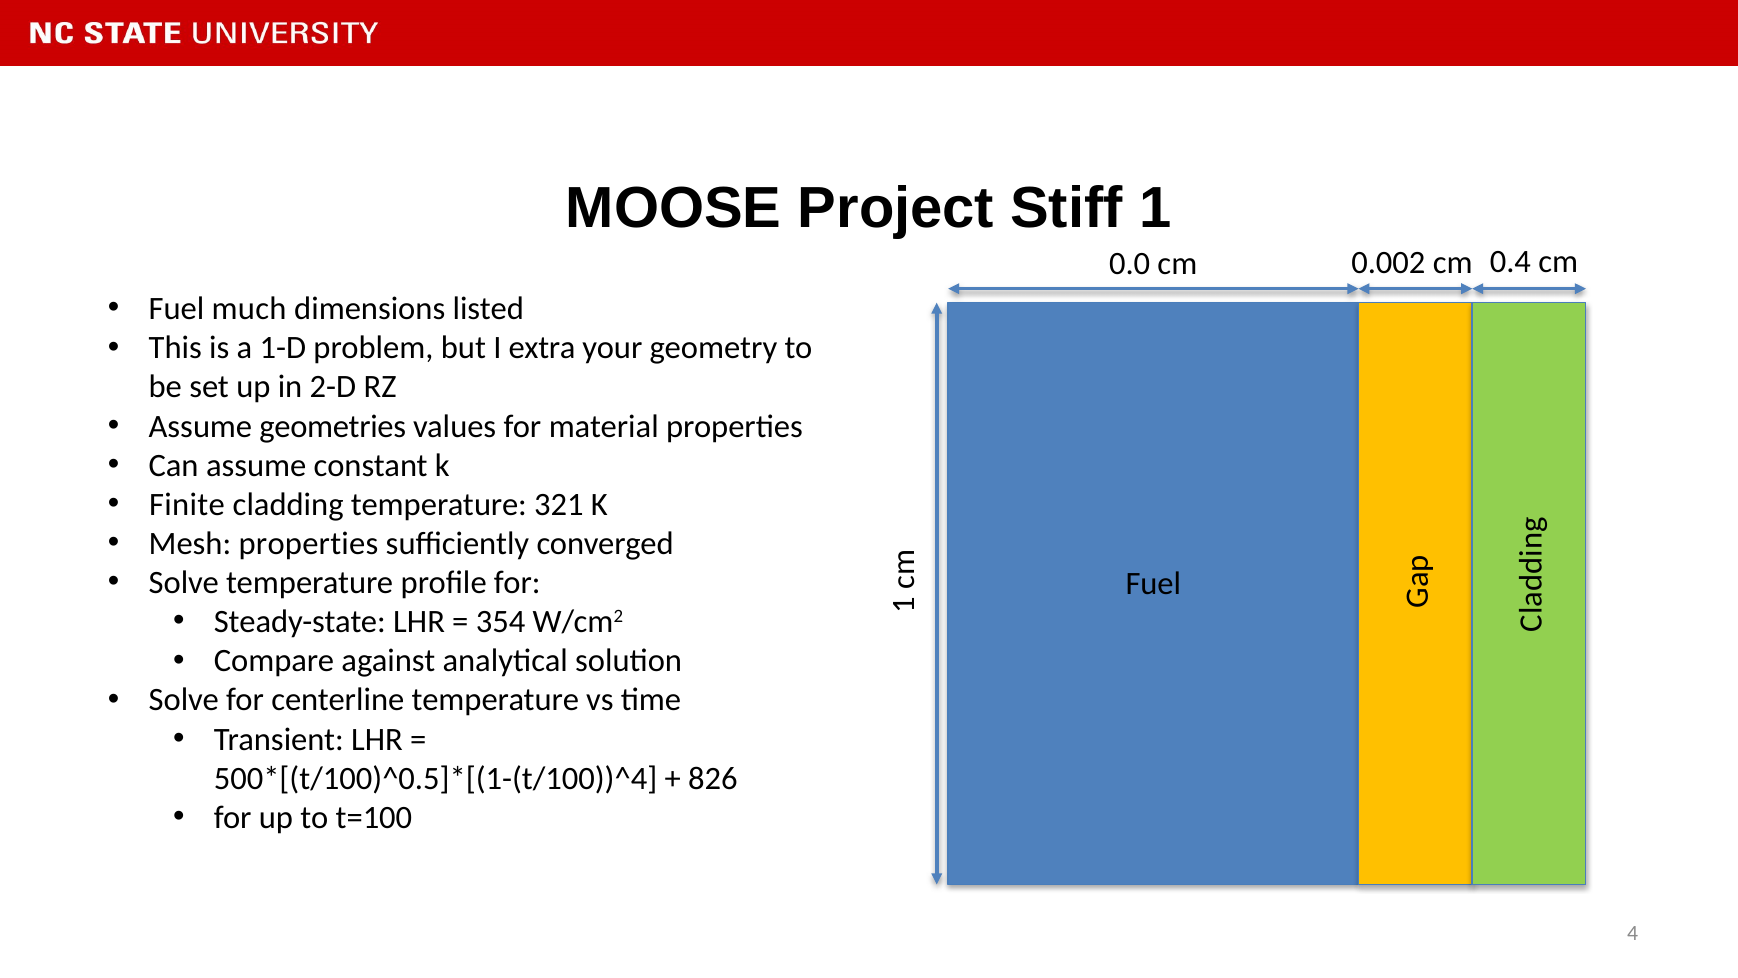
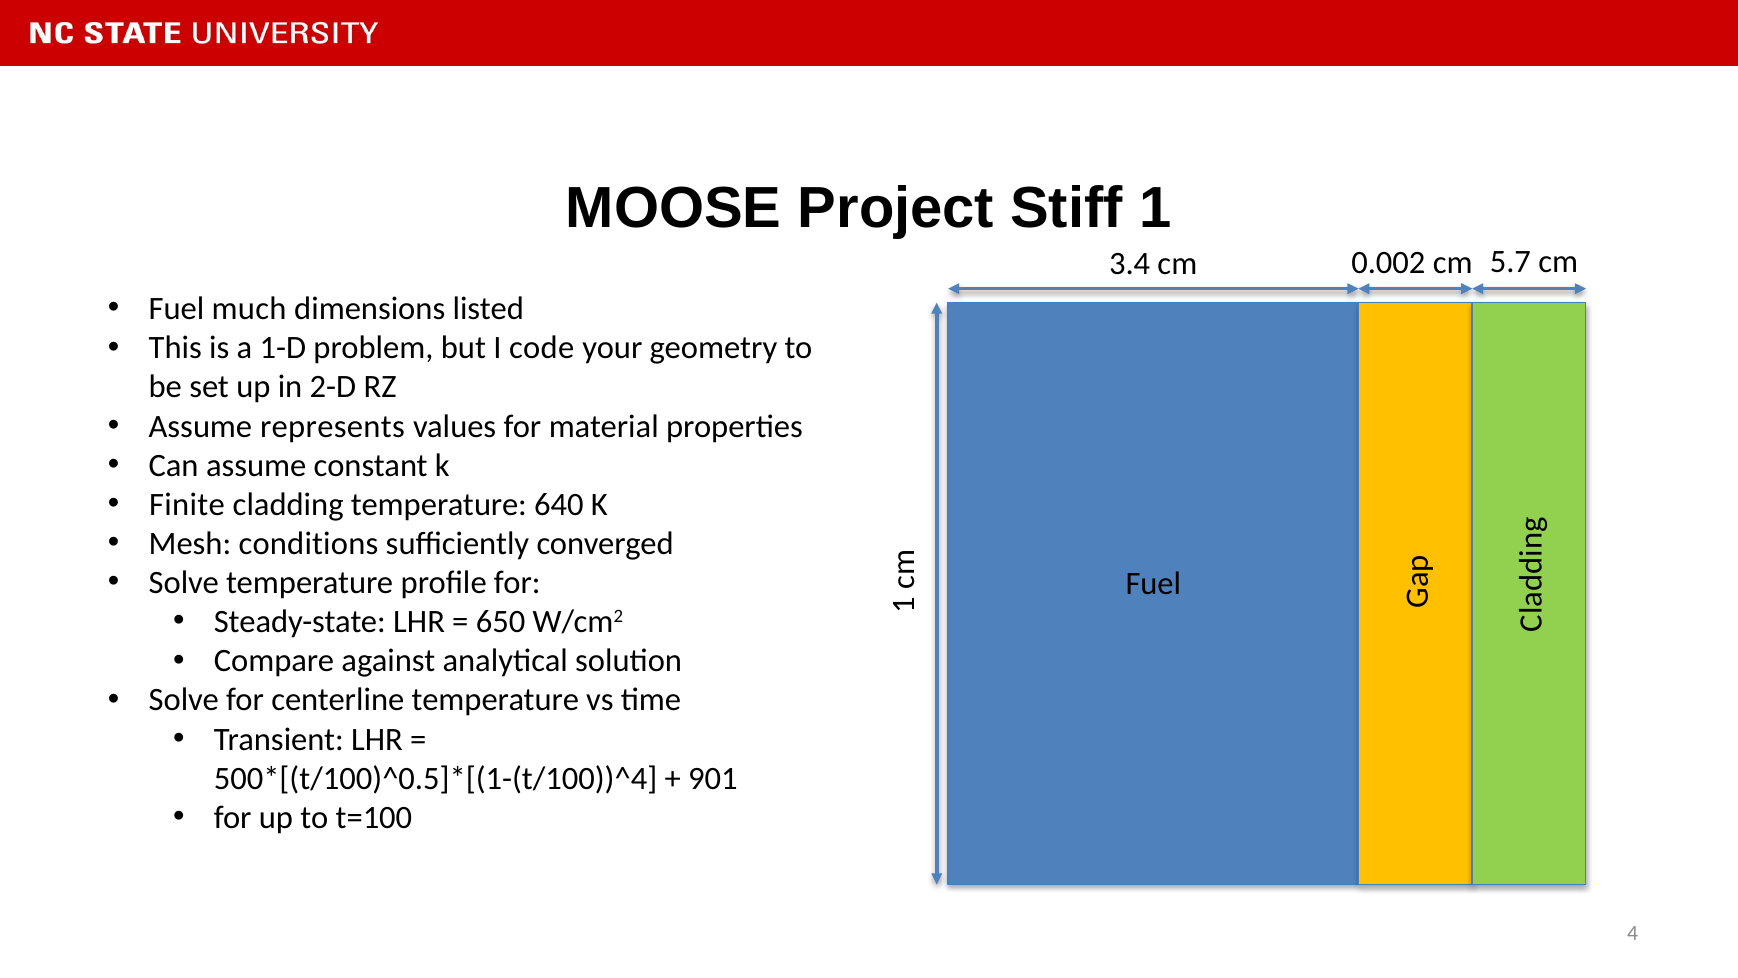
0.0: 0.0 -> 3.4 (1130, 264)
0.4: 0.4 -> 5.7 (1510, 262)
extra: extra -> code (542, 348)
geometries: geometries -> represents (332, 426)
321: 321 -> 640 (559, 504)
Mesh properties: properties -> conditions (308, 543)
354: 354 -> 650 (501, 622)
826: 826 -> 901 (713, 778)
